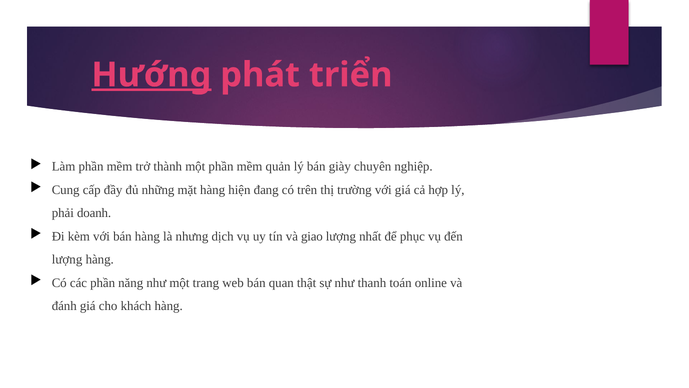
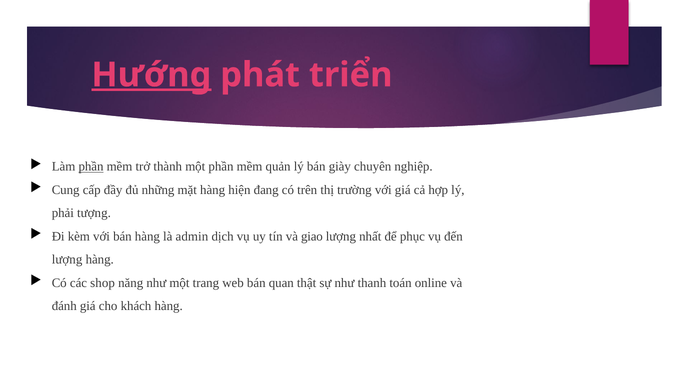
phần underline: none -> present (91, 166)
doanh: doanh -> tượng (94, 213)
nhưng: nhưng -> admin (192, 236)
các phần: phần -> shop (103, 283)
